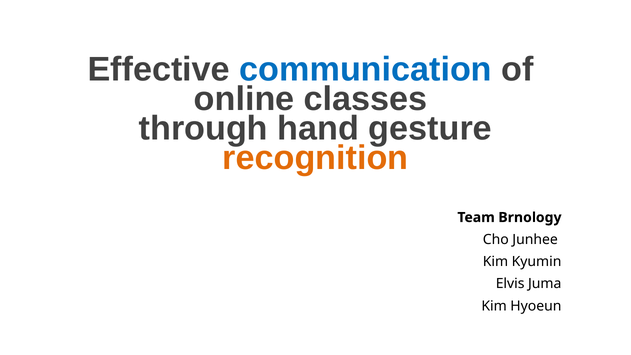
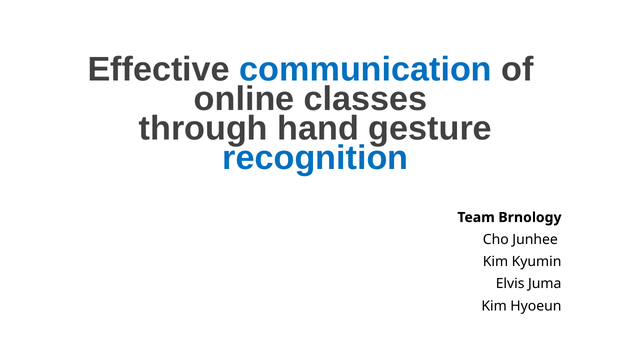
recognition colour: orange -> blue (315, 158)
